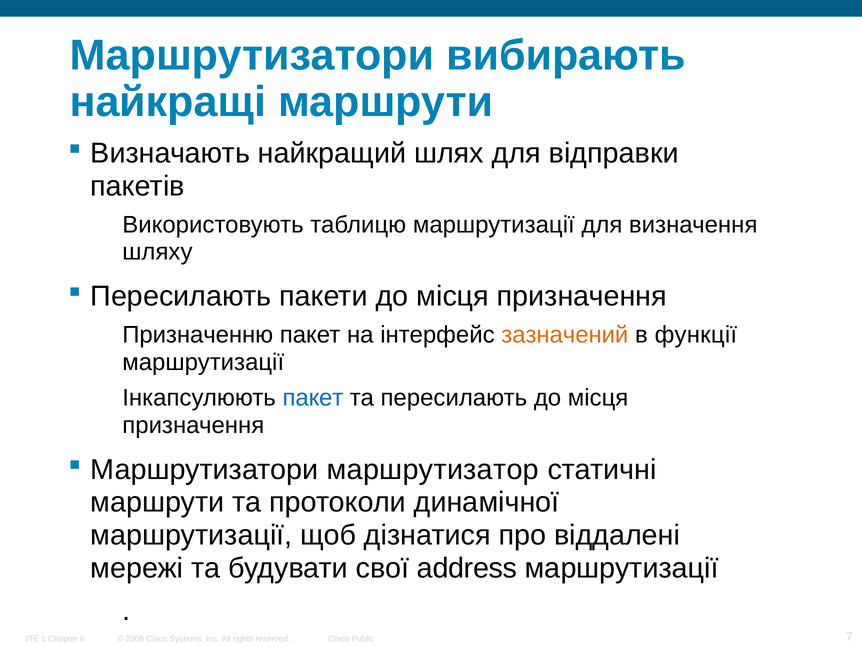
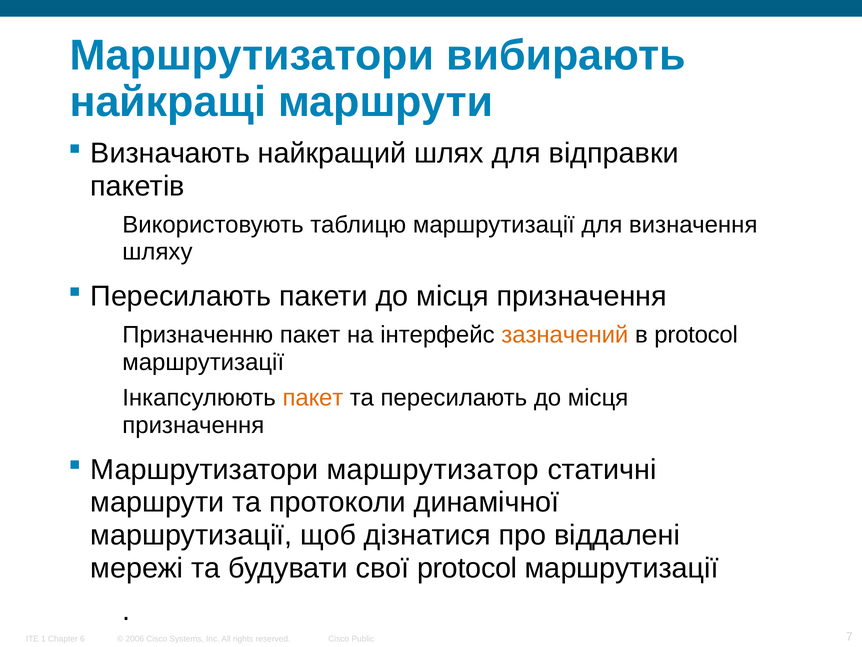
в функції: функції -> protocol (696, 335)
пакет colour: blue -> orange (313, 398)
свої address: address -> protocol (467, 568)
